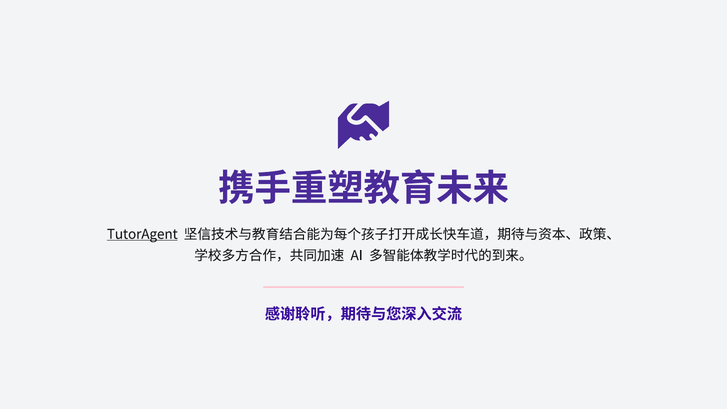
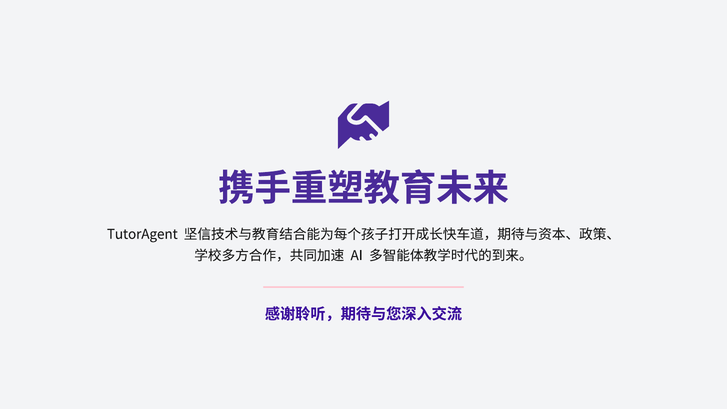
TutorAgent underline: present -> none (142, 234)
